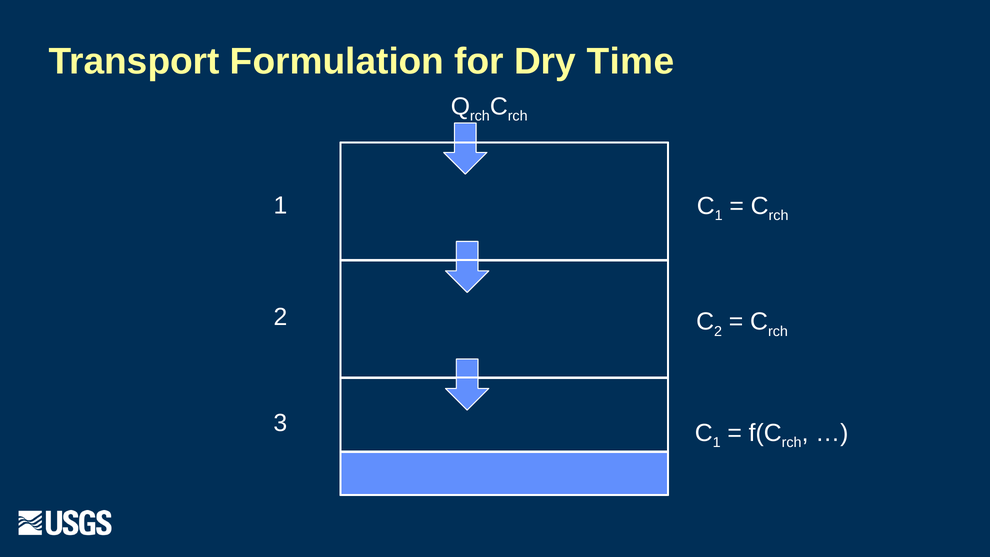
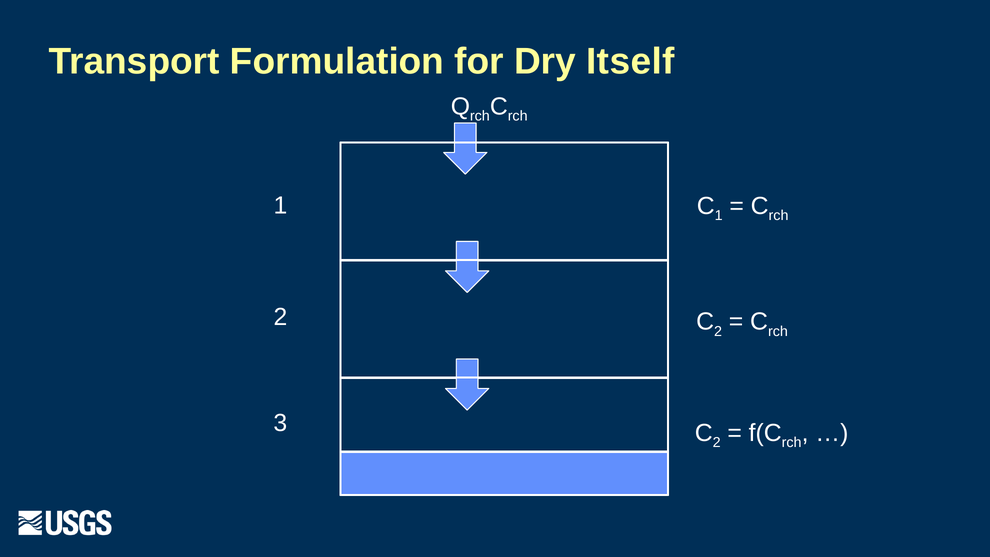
Time: Time -> Itself (630, 61)
1: 1 -> 2 (717, 443)
